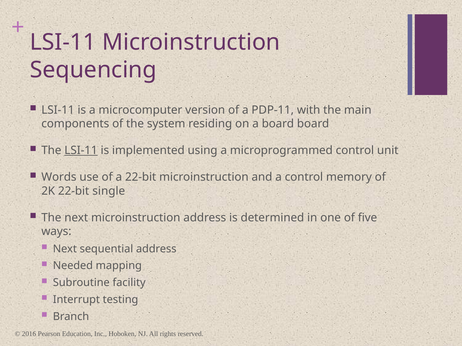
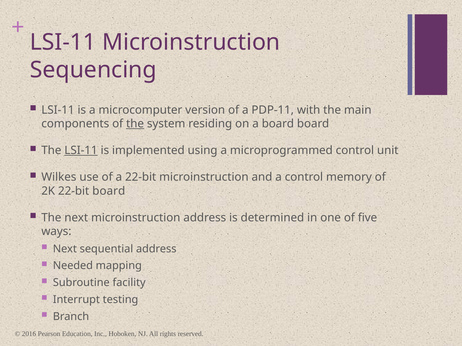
the underline: none -> present (135, 124)
Words: Words -> Wilkes (59, 177)
22-bit single: single -> board (109, 191)
